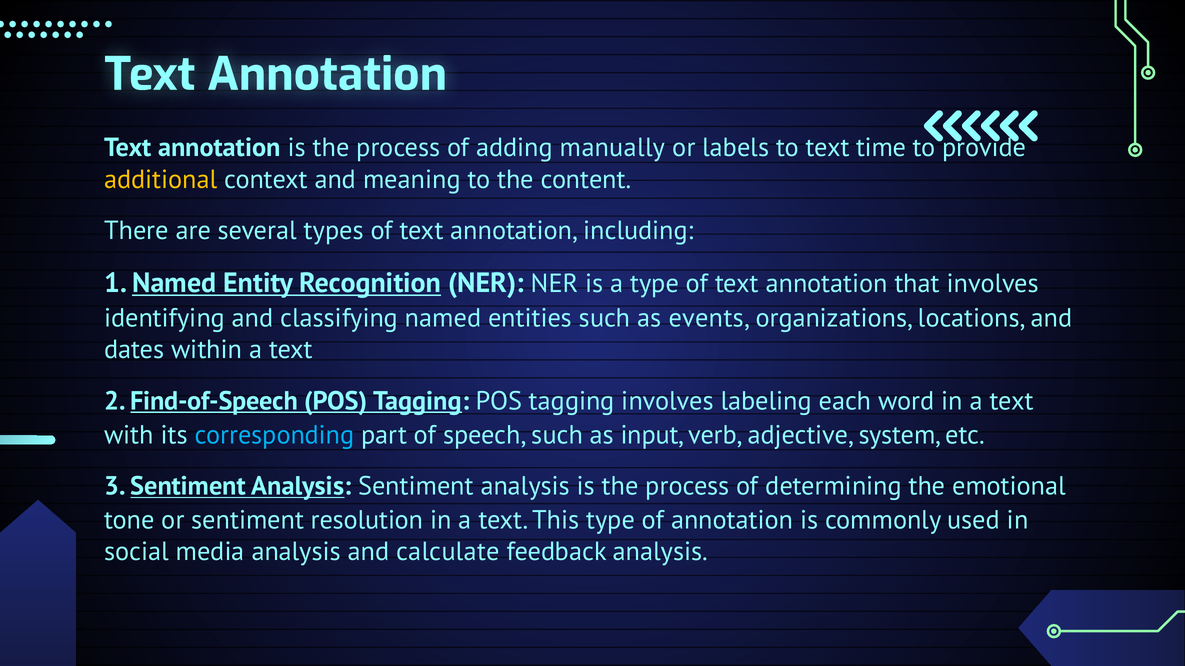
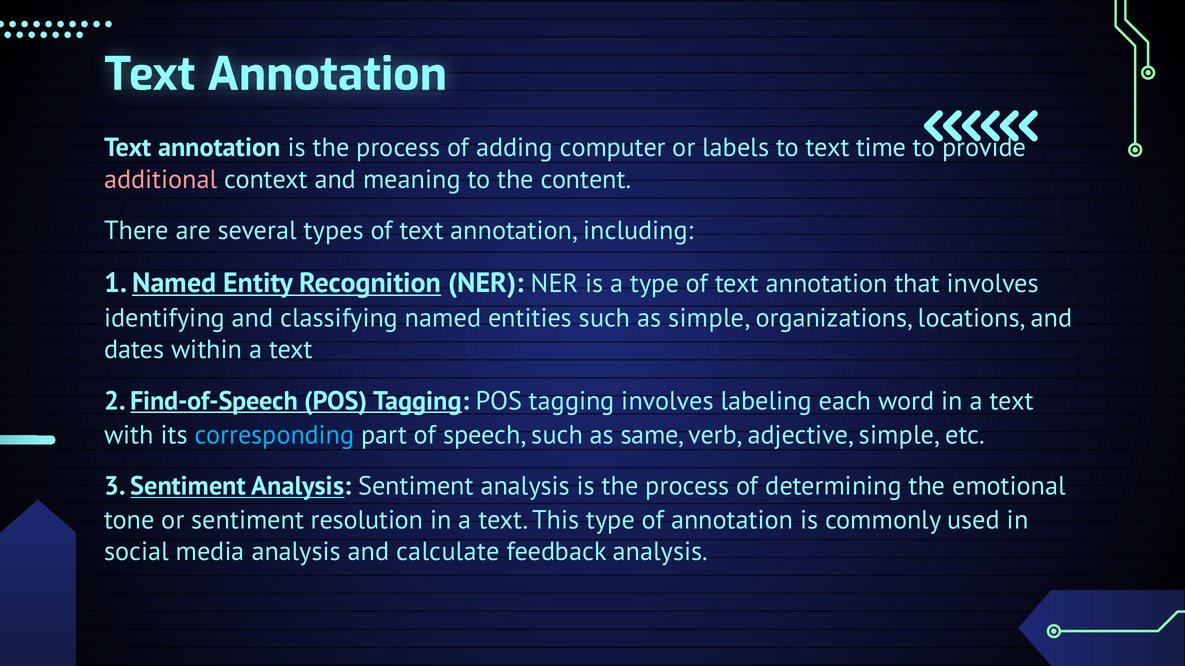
manually: manually -> computer (613, 148)
additional colour: yellow -> pink (161, 180)
as events: events -> simple (709, 318)
input: input -> same (652, 435)
adjective system: system -> simple (900, 435)
